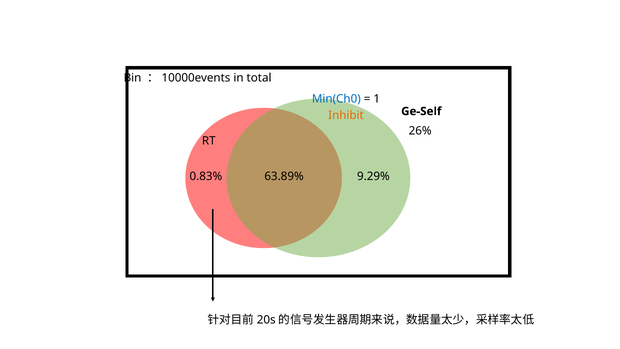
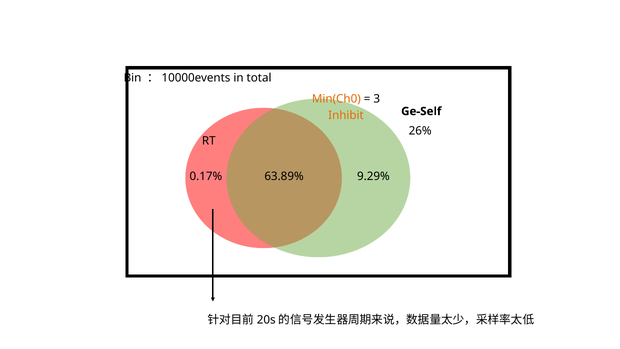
Min(Ch0 colour: blue -> orange (336, 99)
1: 1 -> 3 (377, 99)
0.83%: 0.83% -> 0.17% (206, 176)
